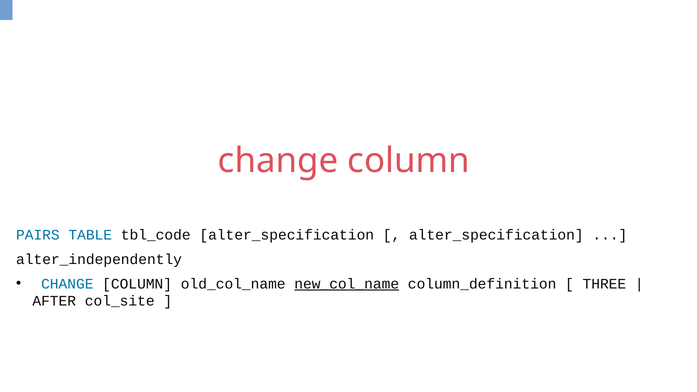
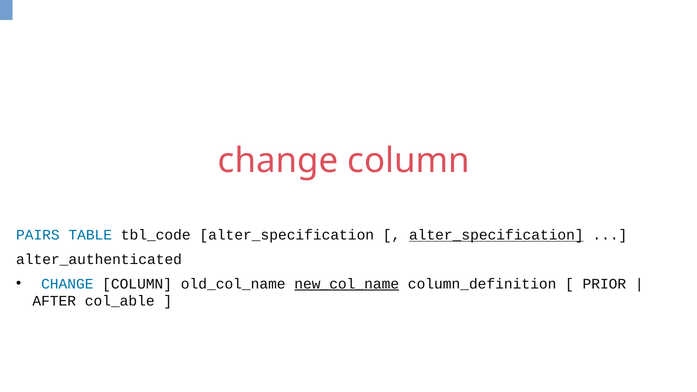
alter_specification underline: none -> present (496, 235)
alter_independently: alter_independently -> alter_authenticated (99, 259)
THREE: THREE -> PRIOR (604, 284)
col_site: col_site -> col_able (120, 301)
